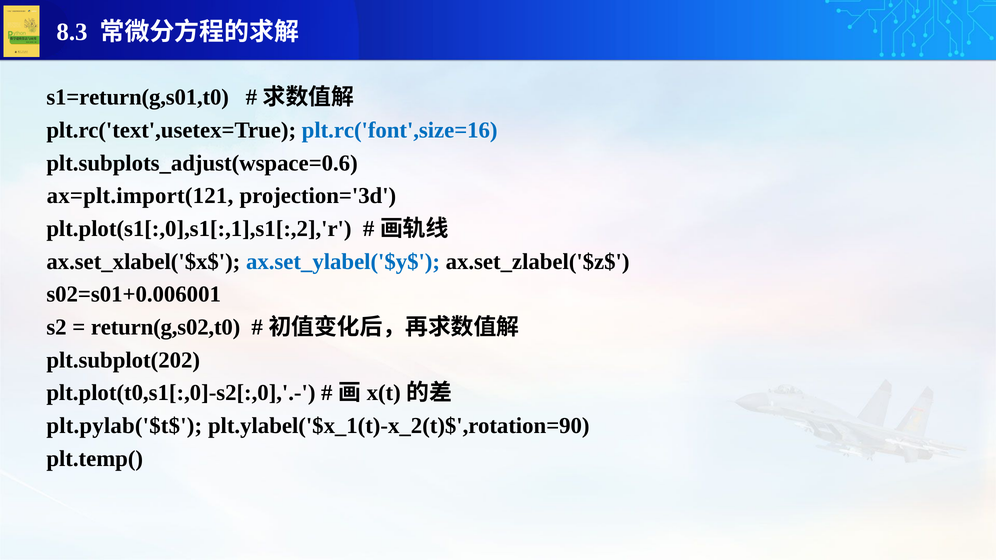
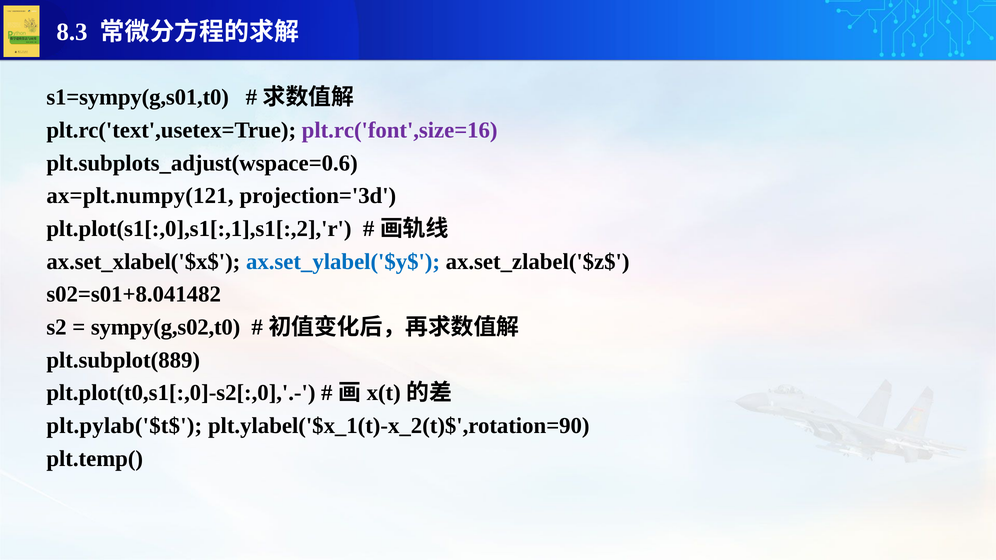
s1=return(g,s01,t0: s1=return(g,s01,t0 -> s1=sympy(g,s01,t0 (138, 97)
plt.rc('font',size=16 colour: blue -> purple (400, 130)
ax=plt.import(121: ax=plt.import(121 -> ax=plt.numpy(121 (140, 196)
s02=s01+0.006001: s02=s01+0.006001 -> s02=s01+8.041482 (134, 295)
return(g,s02,t0: return(g,s02,t0 -> sympy(g,s02,t0 (166, 327)
plt.subplot(202: plt.subplot(202 -> plt.subplot(889 (123, 360)
